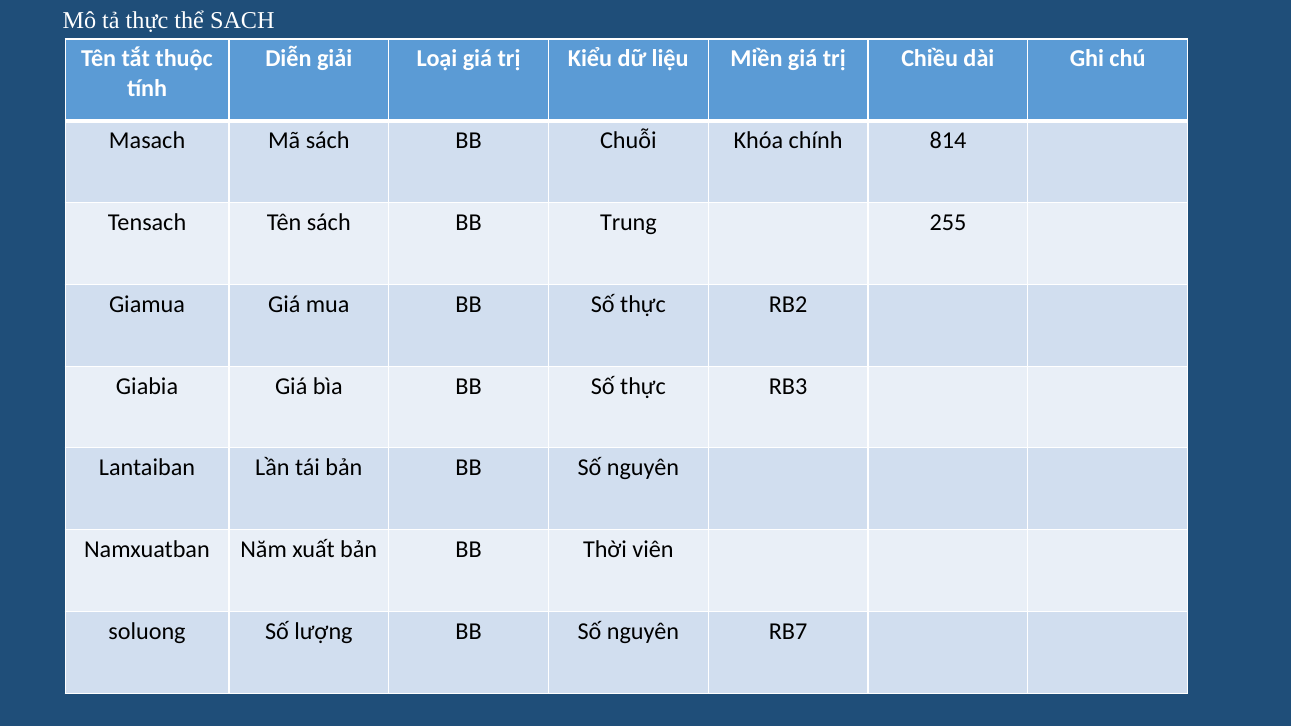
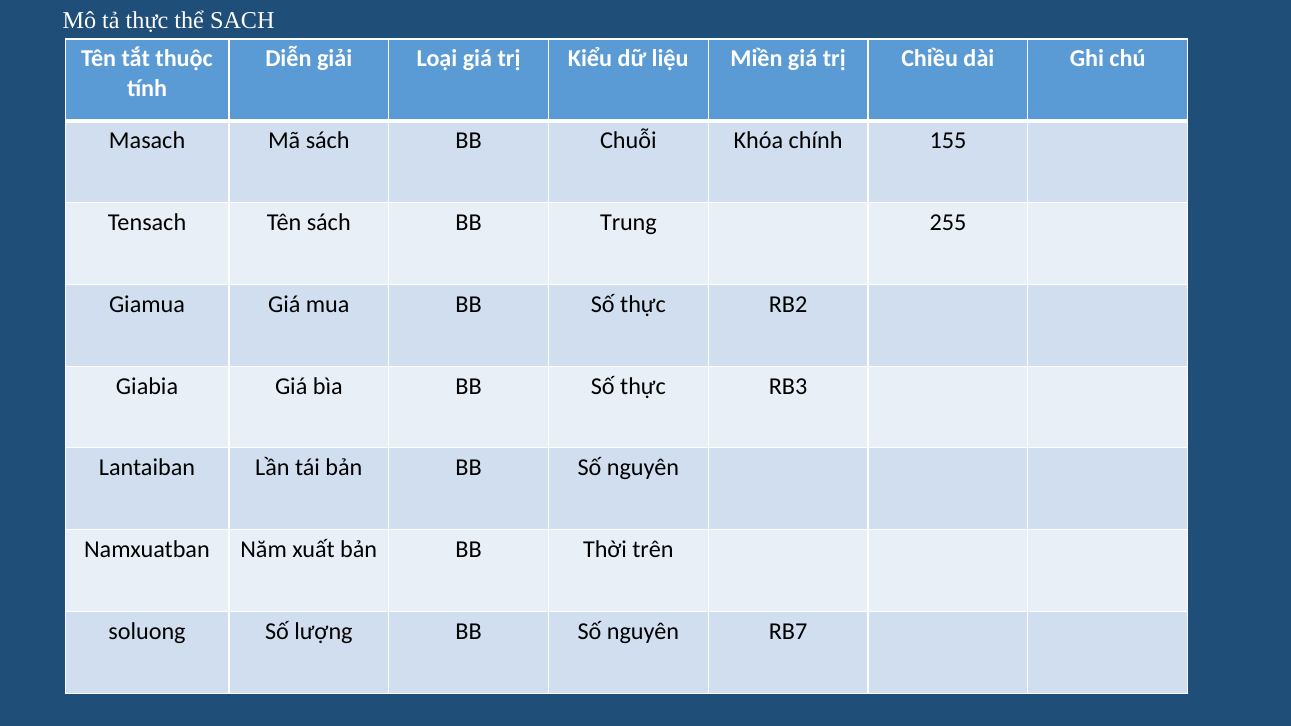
814: 814 -> 155 (948, 141)
viên: viên -> trên (653, 550)
